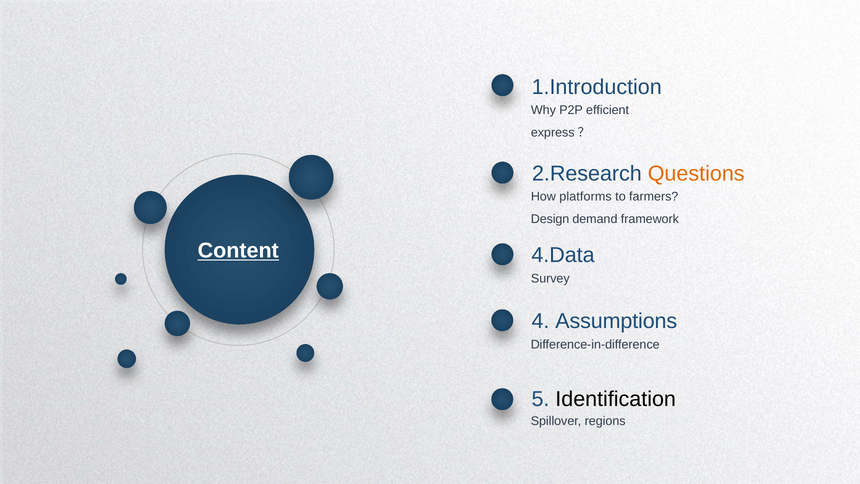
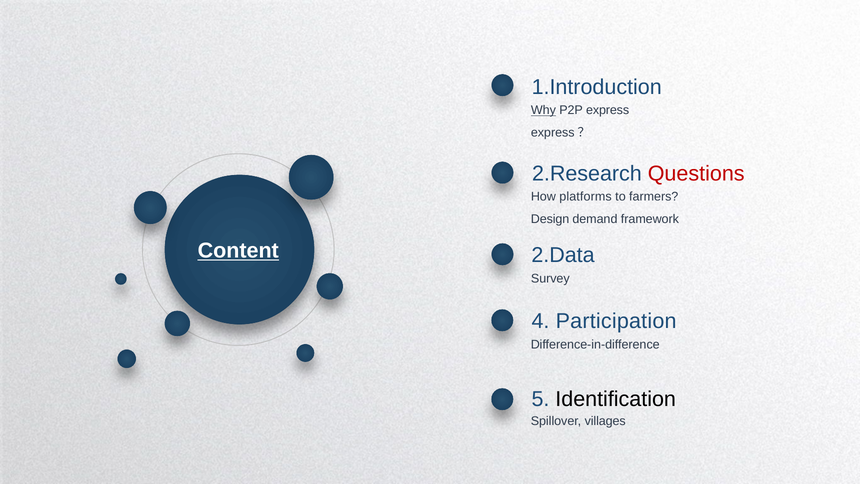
Why underline: none -> present (543, 110)
efficient: efficient -> express (608, 110)
Questions colour: orange -> red (696, 174)
4.Data: 4.Data -> 2.Data (563, 255)
Assumptions: Assumptions -> Participation (616, 321)
regions: regions -> villages (605, 421)
